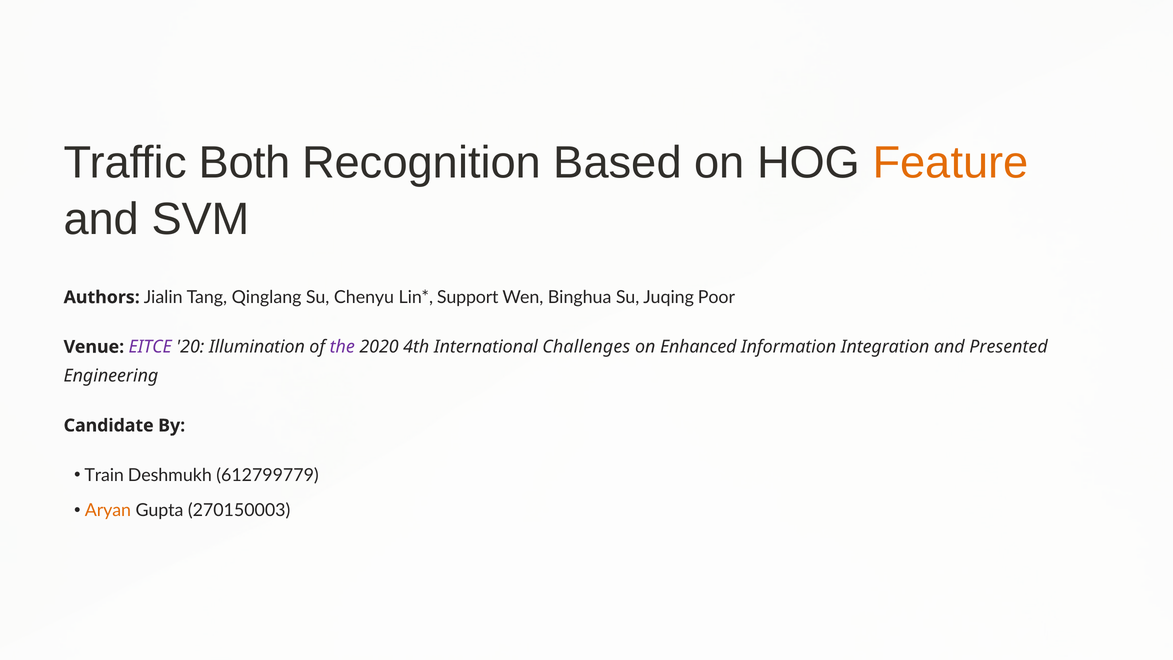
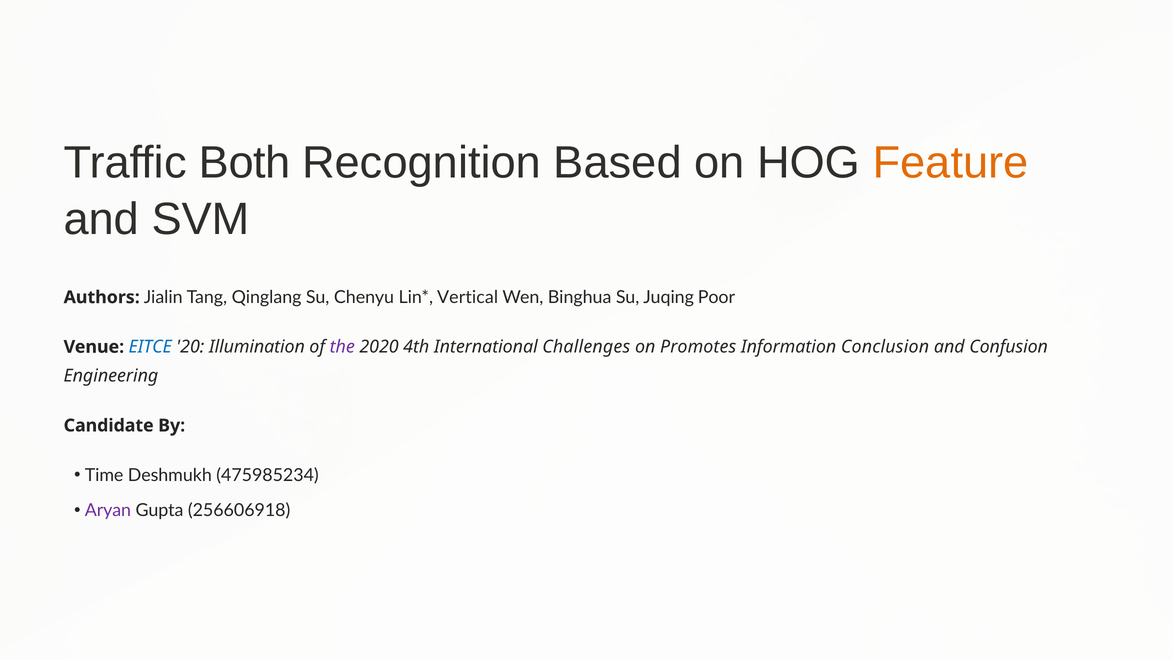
Support: Support -> Vertical (468, 297)
EITCE colour: purple -> blue (150, 347)
Enhanced: Enhanced -> Promotes (698, 347)
Integration: Integration -> Conclusion (885, 347)
Presented: Presented -> Confusion (1009, 347)
Train: Train -> Time (104, 475)
612799779: 612799779 -> 475985234 (268, 475)
Aryan colour: orange -> purple (108, 510)
270150003: 270150003 -> 256606918 (239, 510)
